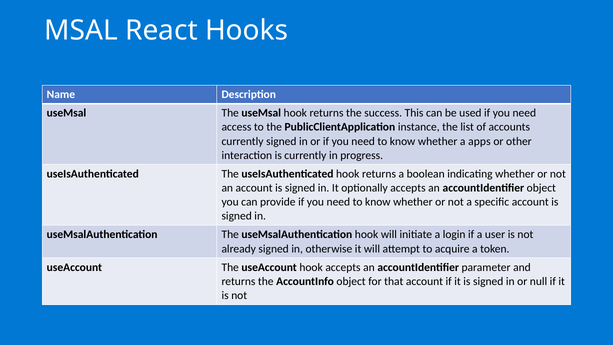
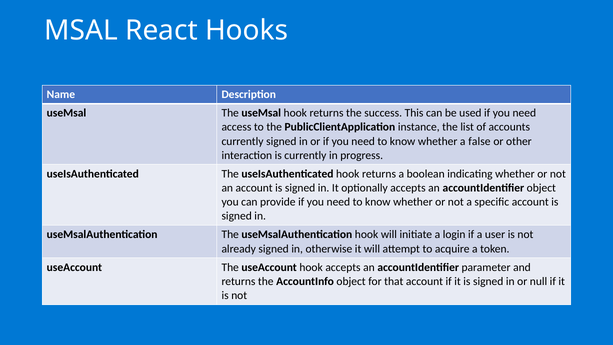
apps: apps -> false (479, 141)
